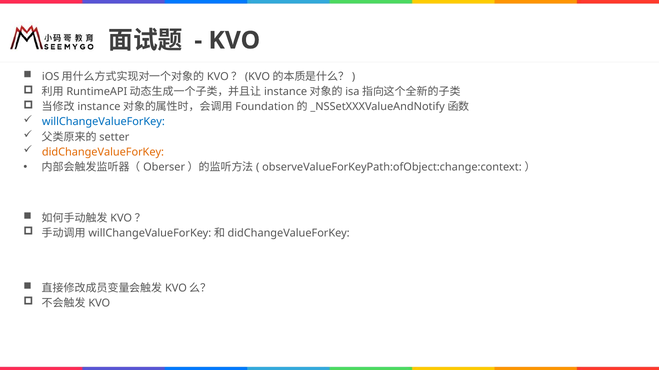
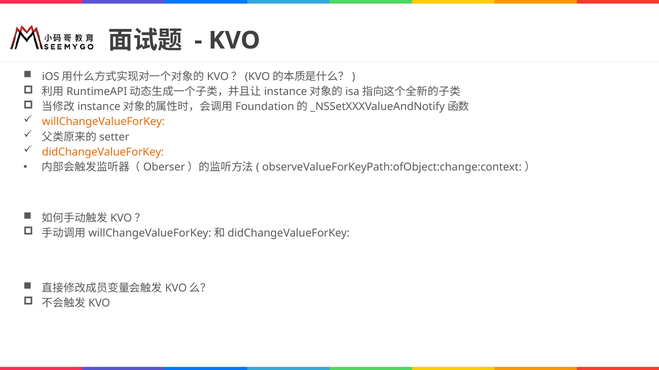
willChangeValueForKey colour: blue -> orange (103, 122)
